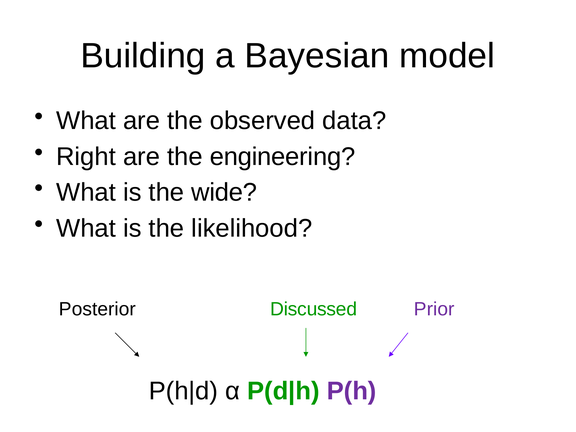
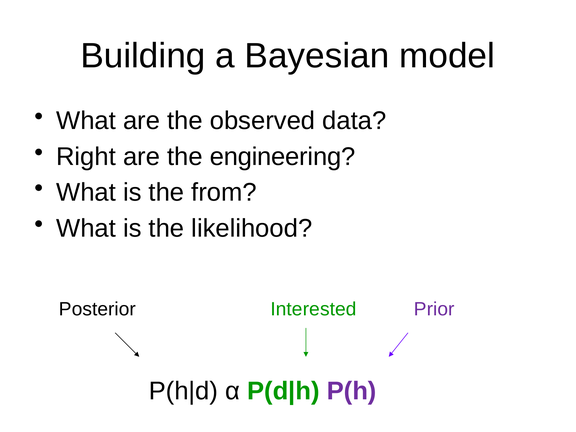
wide: wide -> from (224, 193)
Discussed: Discussed -> Interested (313, 309)
